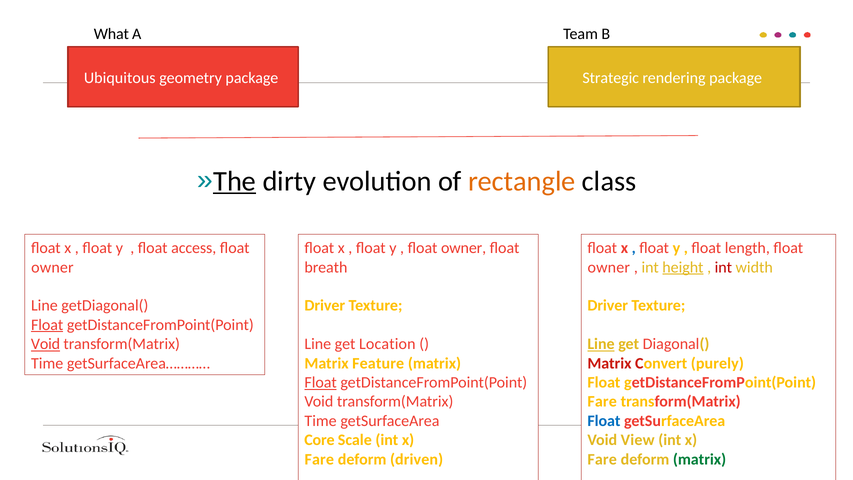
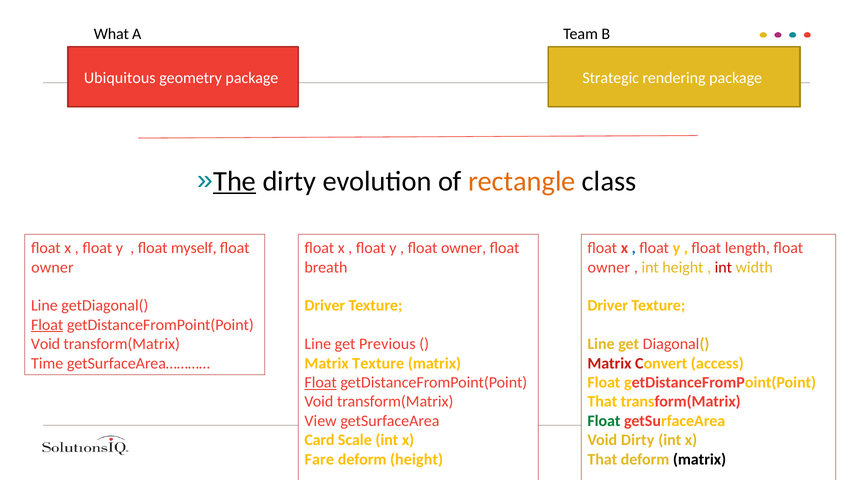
access: access -> myself (194, 248)
height underline: present -> none (683, 267)
Void underline: present -> none (46, 344)
Location: Location -> Previous (387, 344)
Line underline: present -> none (601, 344)
Matrix Feature: Feature -> Texture (378, 363)
purely: purely -> access (717, 363)
Fare: Fare -> That (602, 401)
Time: Time -> View (321, 421)
Float colour: blue -> green (604, 421)
Core: Core -> Card (319, 440)
Void View: View -> Dirty (638, 440)
deform driven: driven -> height (417, 459)
Fare: Fare -> That (602, 459)
matrix colour: green -> black (700, 459)
